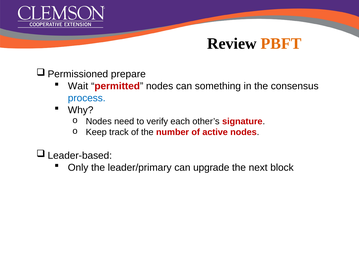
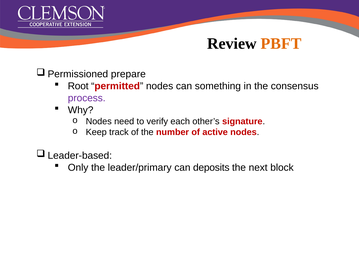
Wait: Wait -> Root (78, 86)
process colour: blue -> purple (87, 98)
upgrade: upgrade -> deposits (211, 168)
